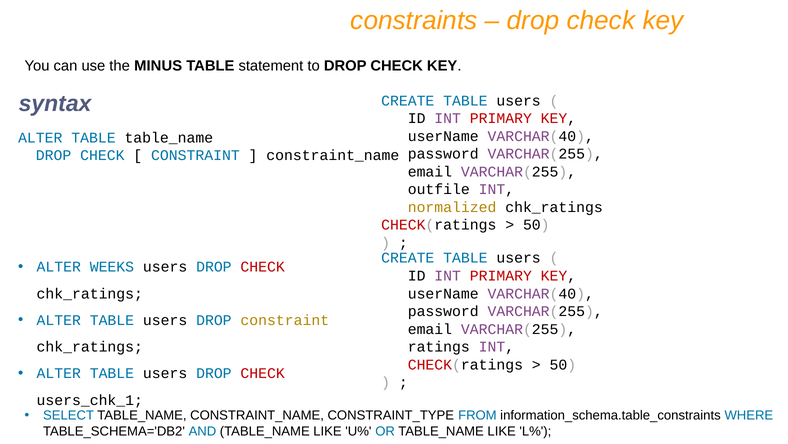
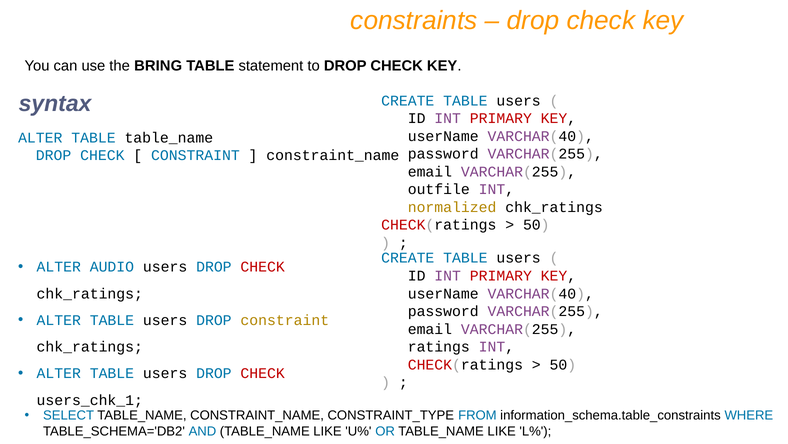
MINUS: MINUS -> BRING (158, 66)
WEEKS: WEEKS -> AUDIO (112, 267)
